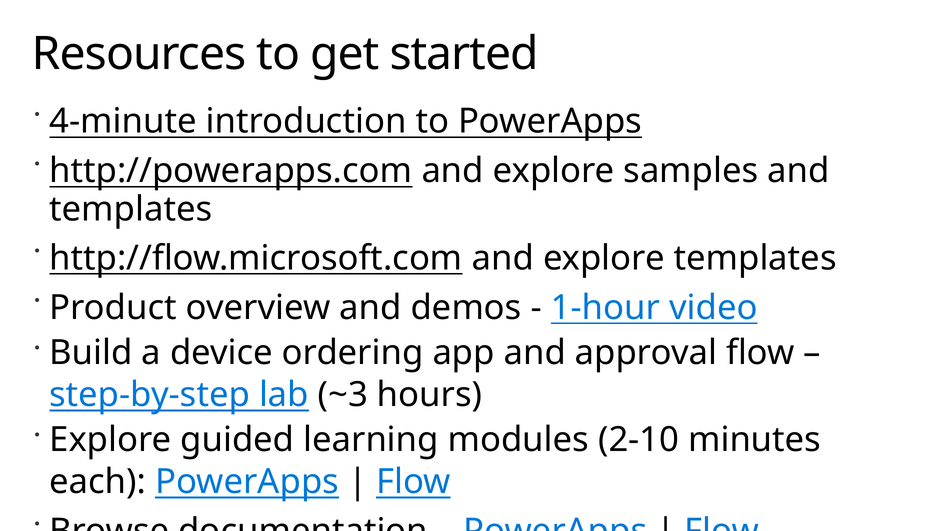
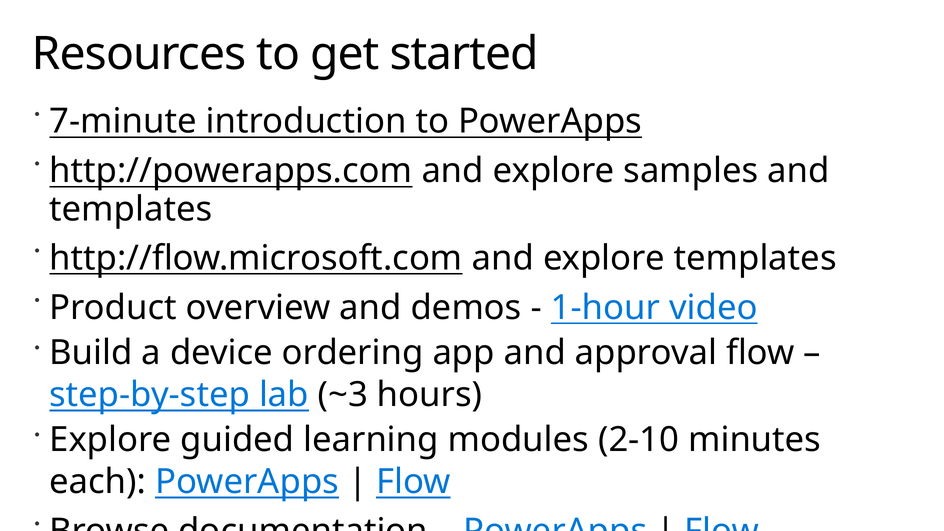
4-minute: 4-minute -> 7-minute (123, 121)
